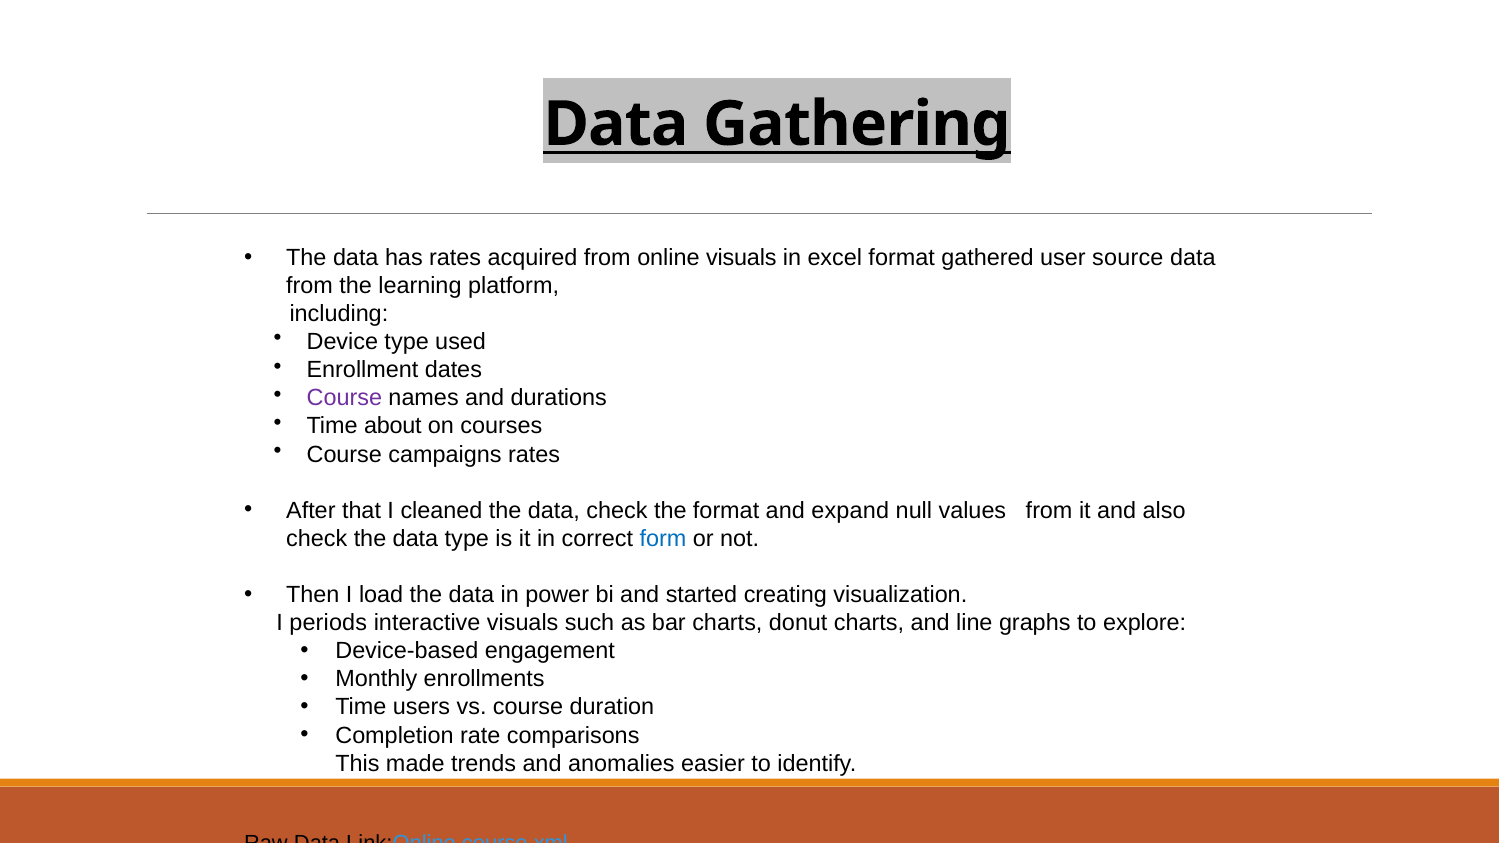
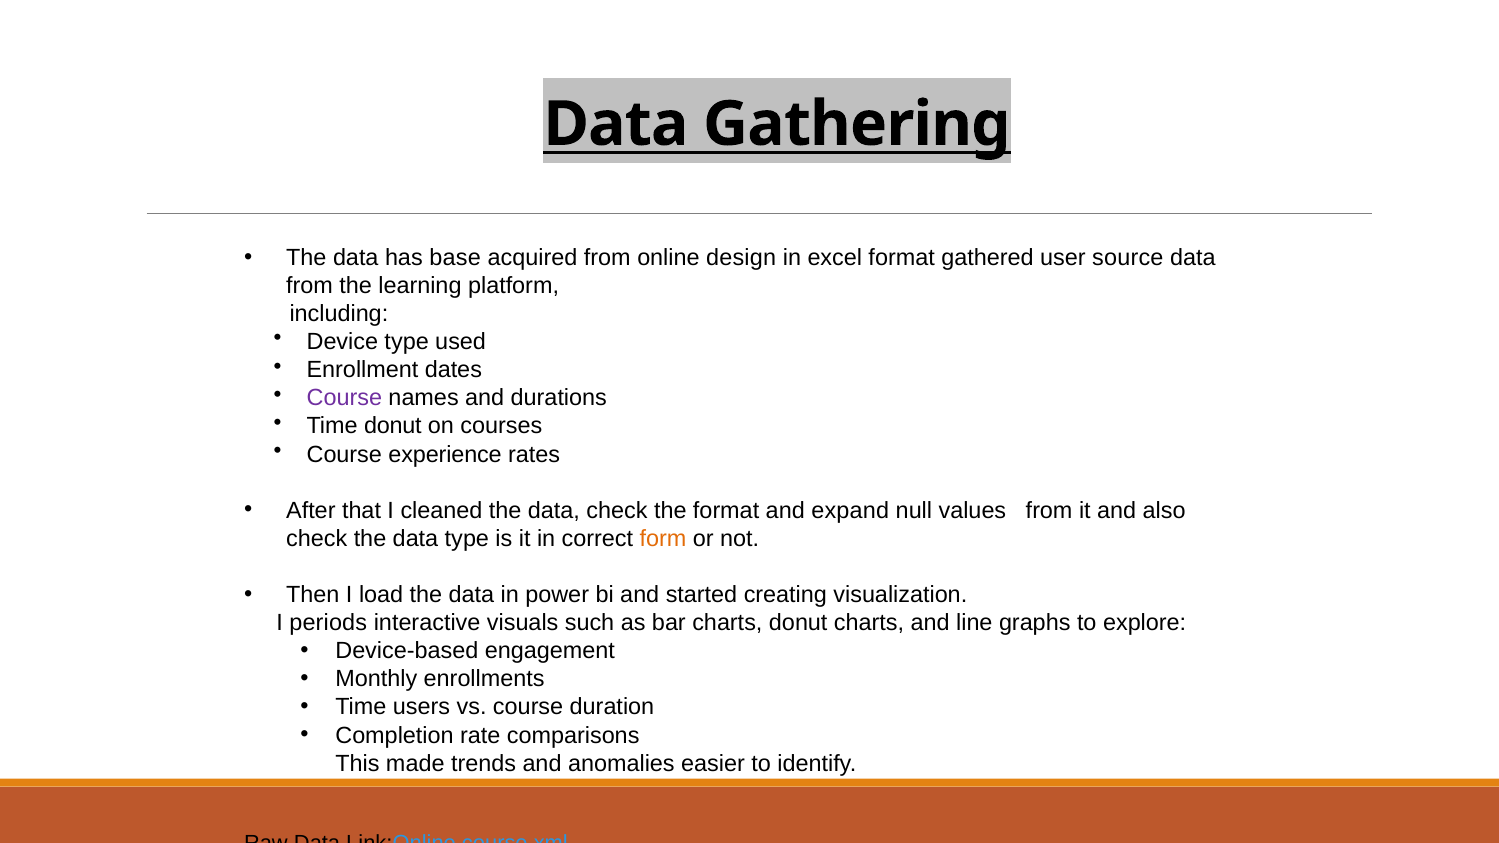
has rates: rates -> base (455, 258)
online visuals: visuals -> design (741, 258)
Time about: about -> donut (393, 426)
campaigns: campaigns -> experience (445, 454)
form colour: blue -> orange (663, 539)
